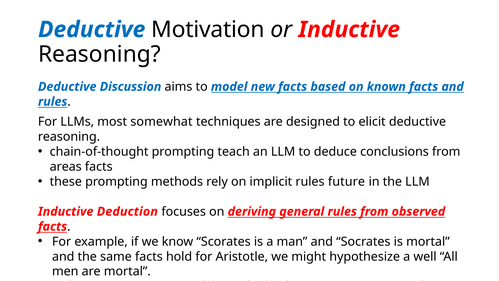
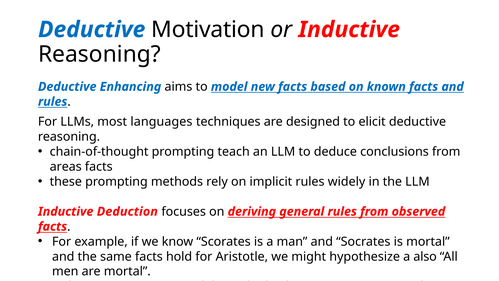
Discussion: Discussion -> Enhancing (130, 87)
somewhat: somewhat -> languages (161, 122)
rules future: future -> widely (347, 181)
well: well -> also (425, 256)
